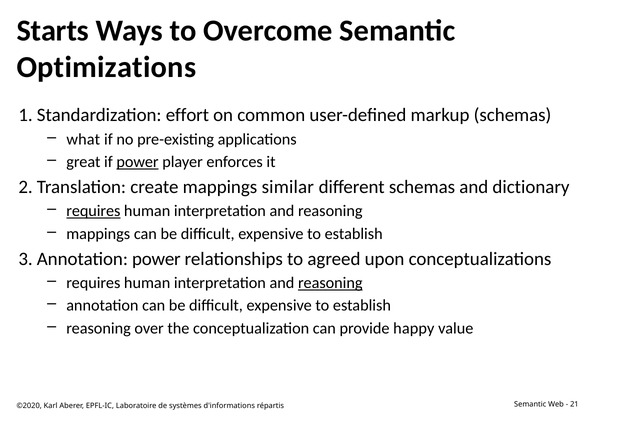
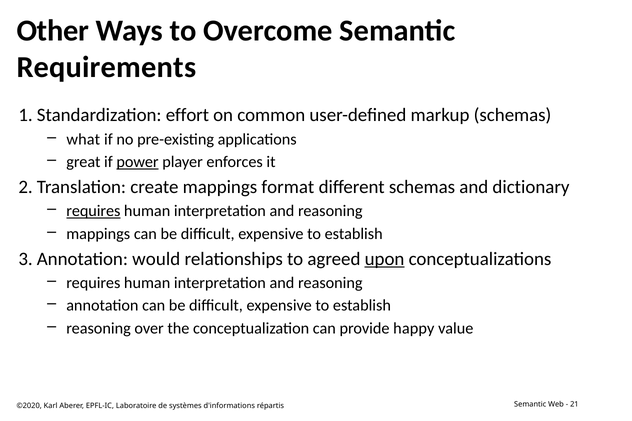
Starts: Starts -> Other (53, 31)
Optimizations: Optimizations -> Requirements (106, 67)
similar: similar -> format (288, 187)
Annotation power: power -> would (156, 259)
upon underline: none -> present (385, 259)
reasoning underline: present -> none (330, 283)
